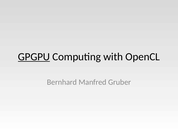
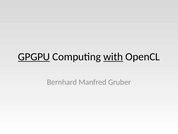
with underline: none -> present (113, 57)
